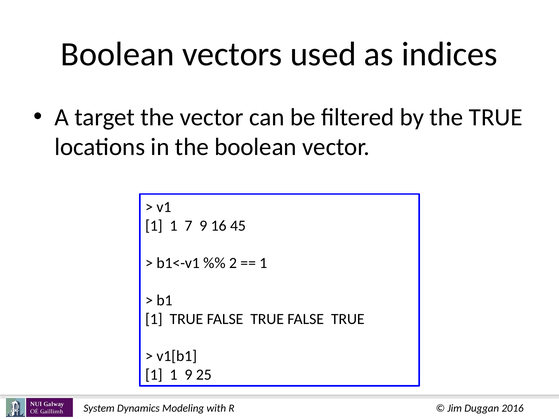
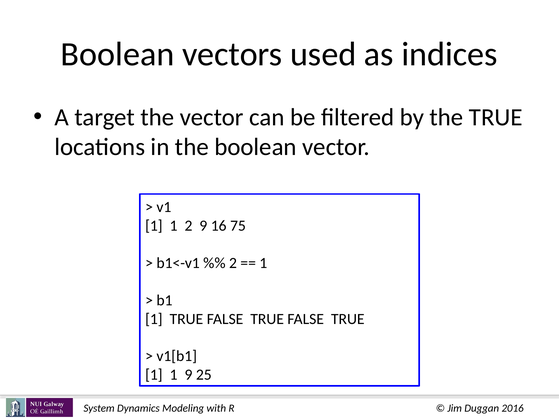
1 7: 7 -> 2 (188, 226)
45: 45 -> 75 (238, 226)
